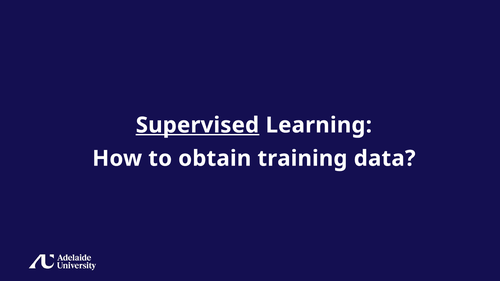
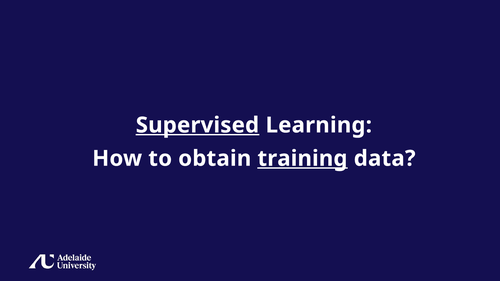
training underline: none -> present (302, 159)
